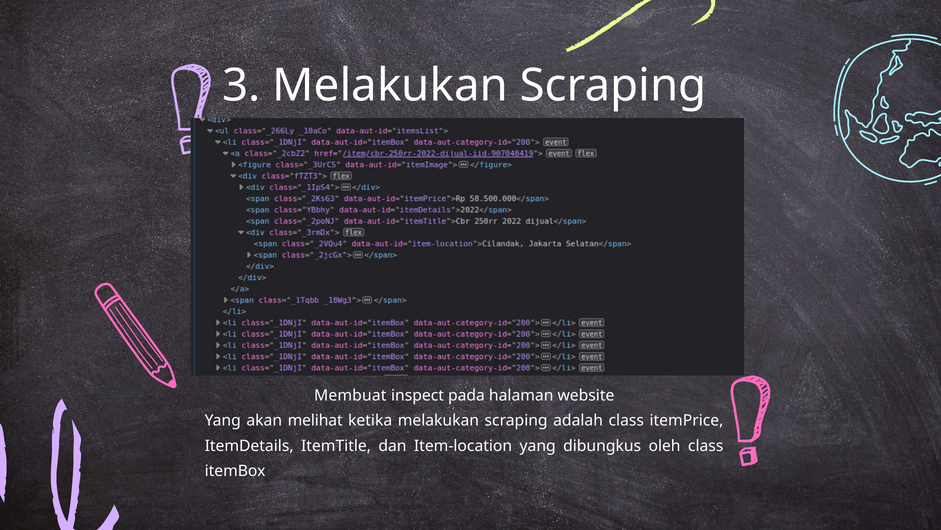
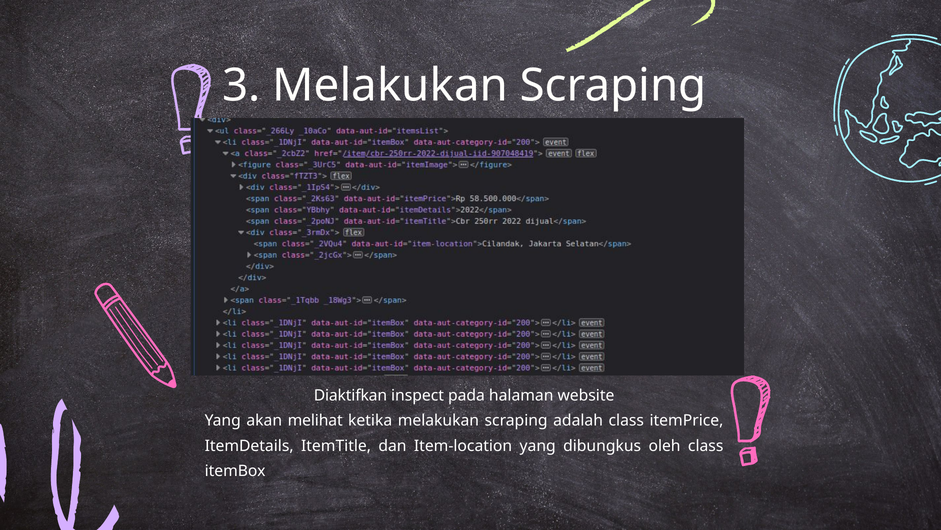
Membuat: Membuat -> Diaktifkan (350, 395)
